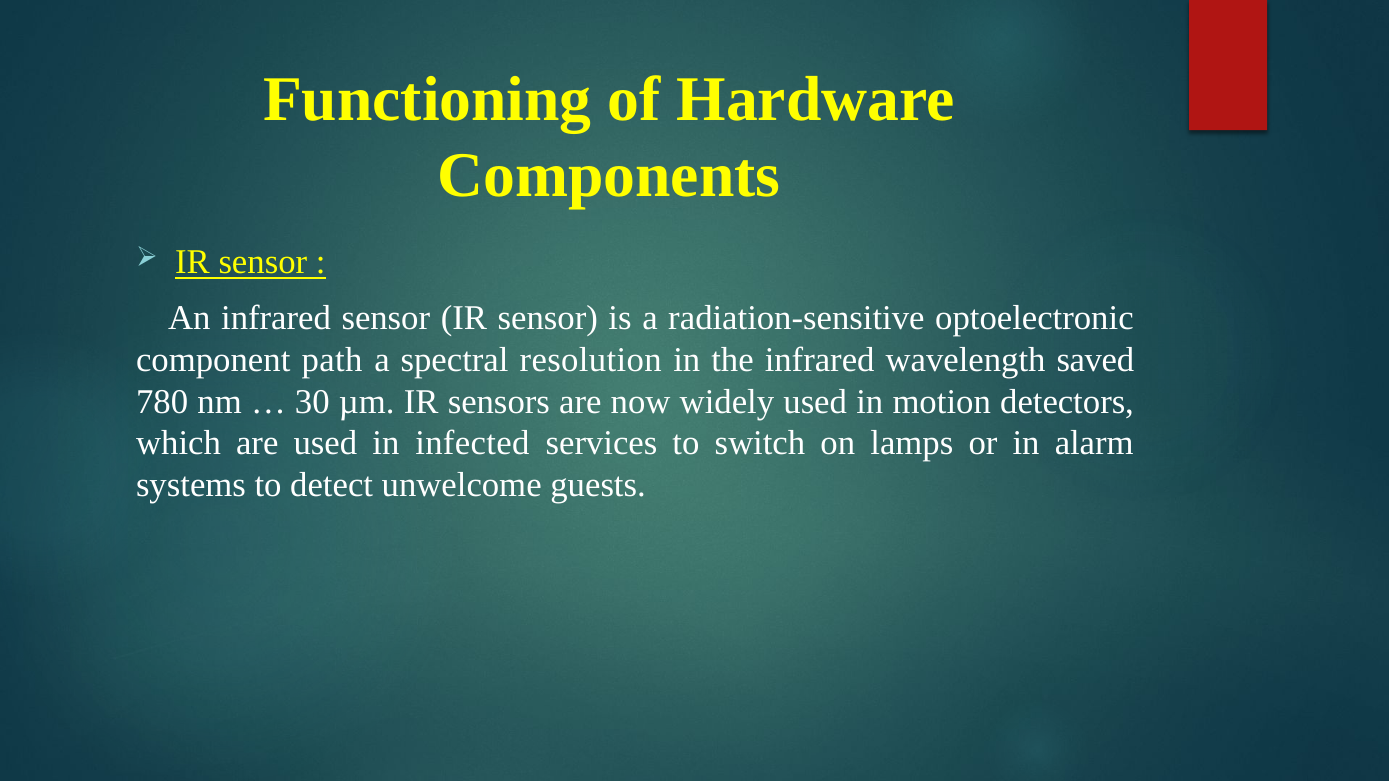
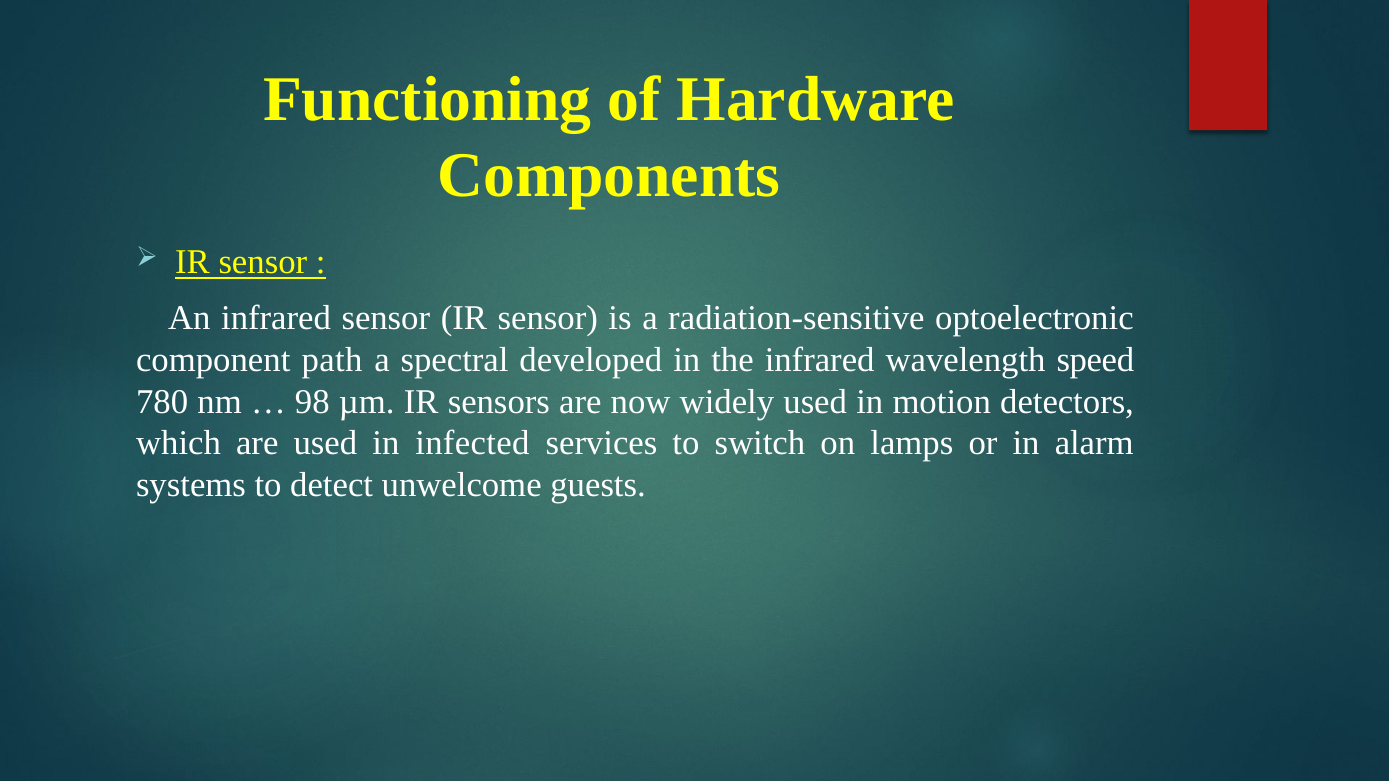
resolution: resolution -> developed (591, 360)
saved: saved -> speed (1095, 360)
30: 30 -> 98 (312, 402)
